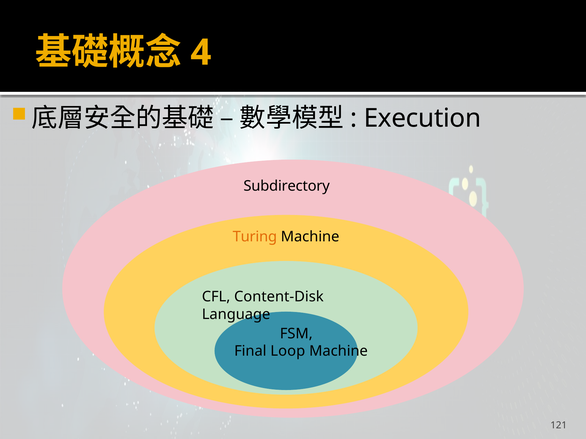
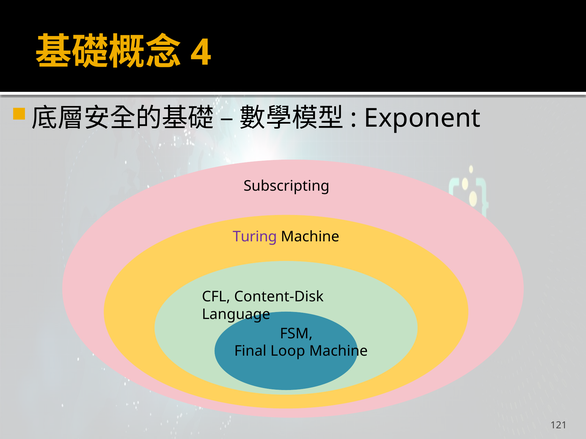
Execution: Execution -> Exponent (422, 118)
Subdirectory: Subdirectory -> Subscripting (287, 186)
Turing colour: orange -> purple (255, 237)
